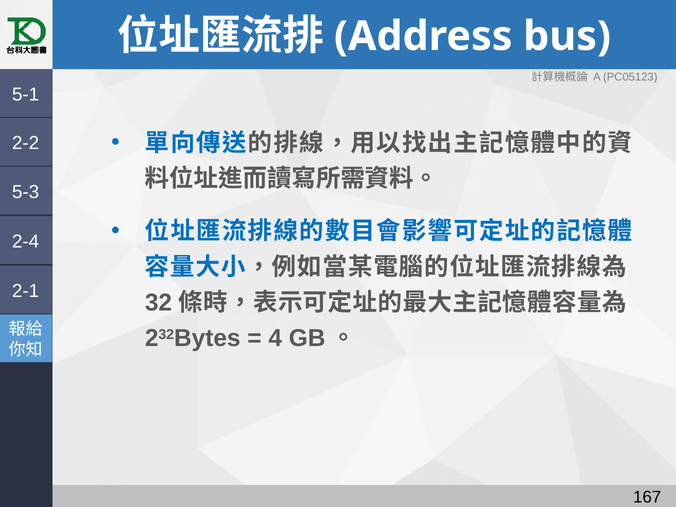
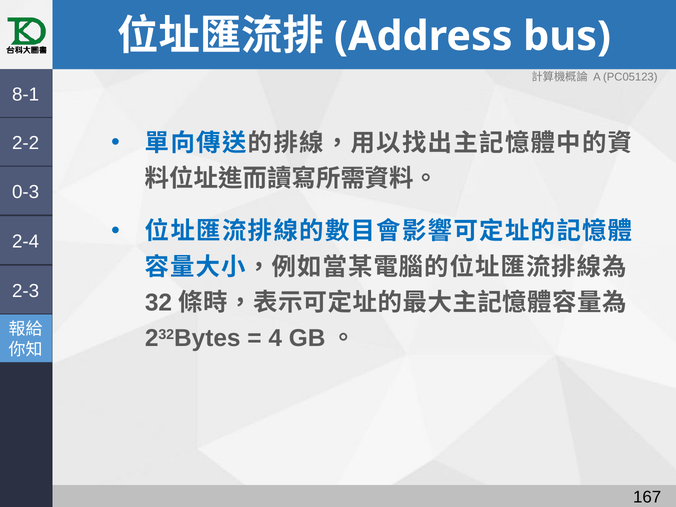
5-1: 5-1 -> 8-1 (26, 94)
5-3: 5-3 -> 0-3 (26, 192)
2-1: 2-1 -> 2-3 (26, 291)
